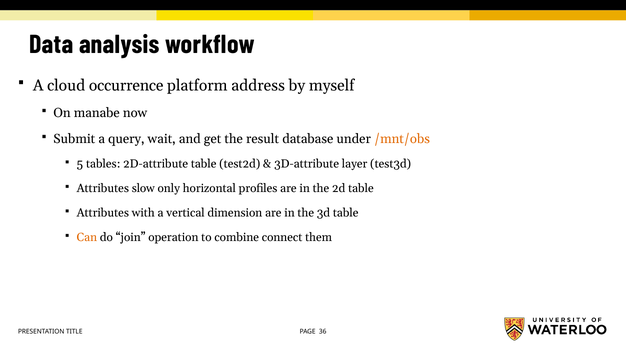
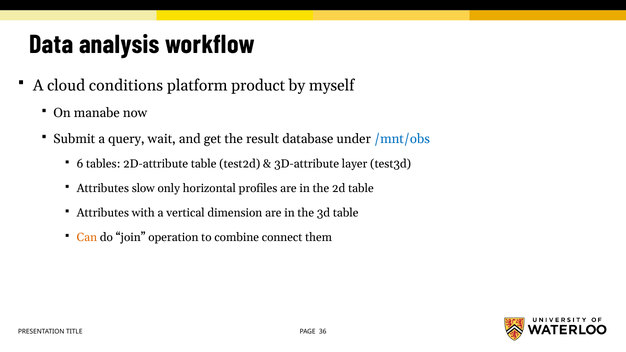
occurrence: occurrence -> conditions (126, 85)
address: address -> product (258, 85)
/mnt/obs colour: orange -> blue (402, 139)
5: 5 -> 6 (80, 164)
